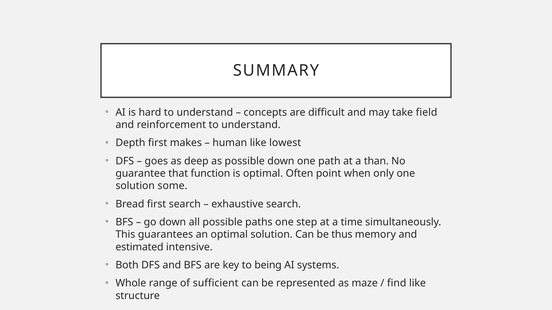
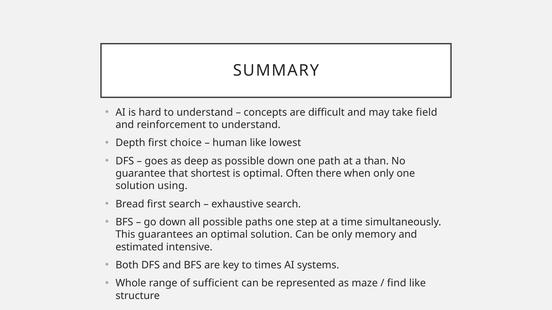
makes: makes -> choice (186, 143)
function: function -> shortest (210, 174)
point: point -> there (329, 174)
some: some -> using (172, 186)
be thus: thus -> only (342, 235)
being: being -> times (268, 266)
